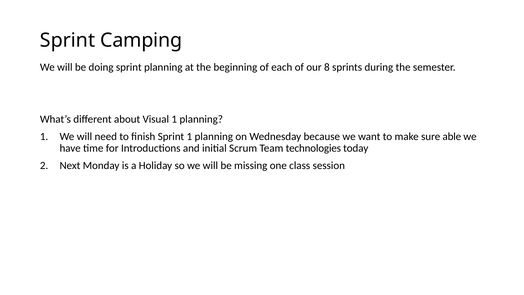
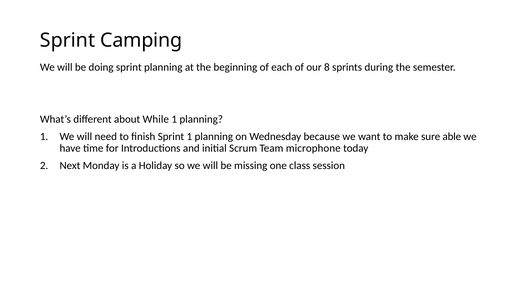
Visual: Visual -> While (156, 119)
technologies: technologies -> microphone (313, 148)
